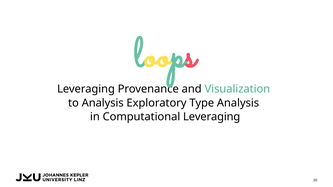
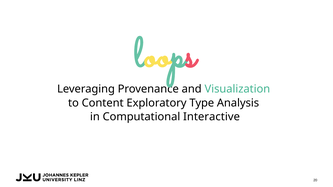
to Analysis: Analysis -> Content (103, 103)
Computational Leveraging: Leveraging -> Interactive (212, 117)
